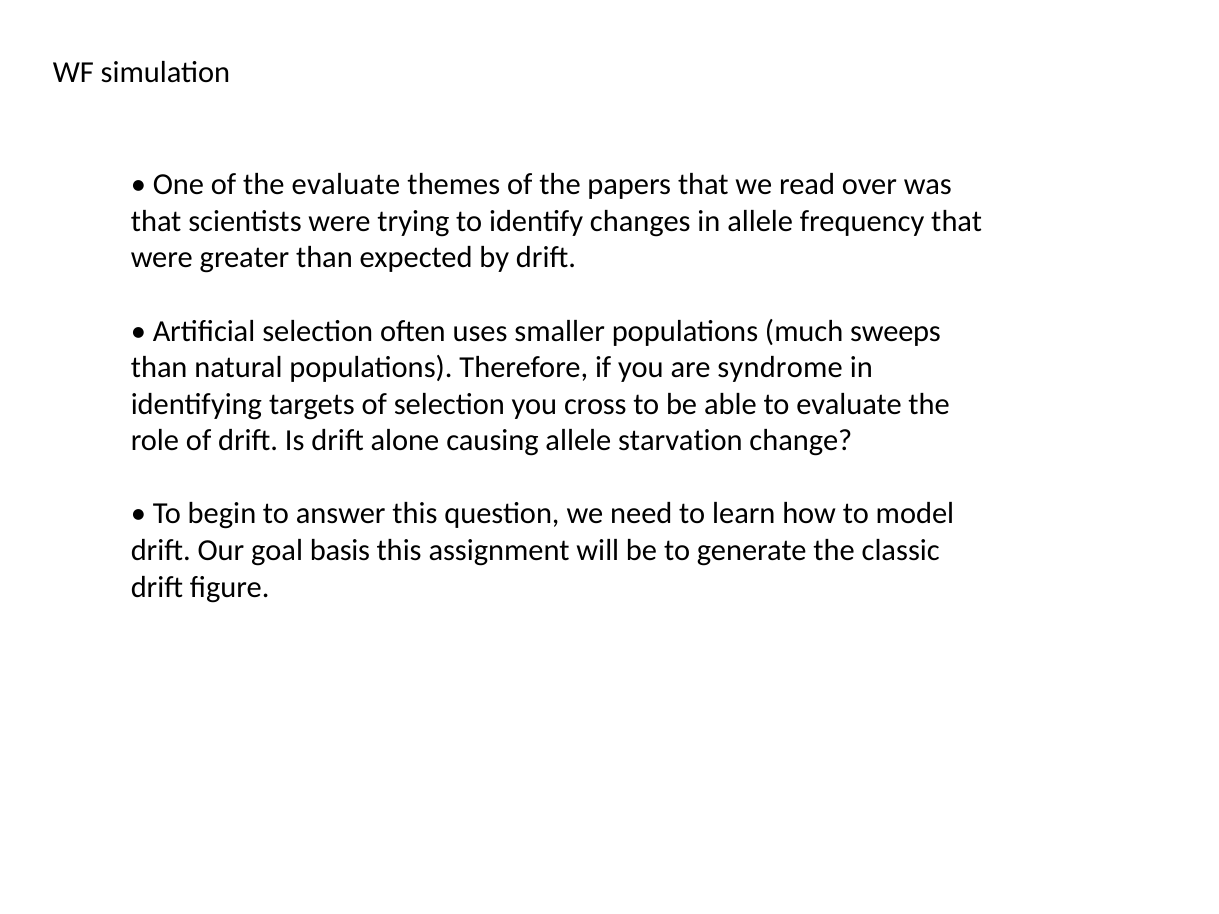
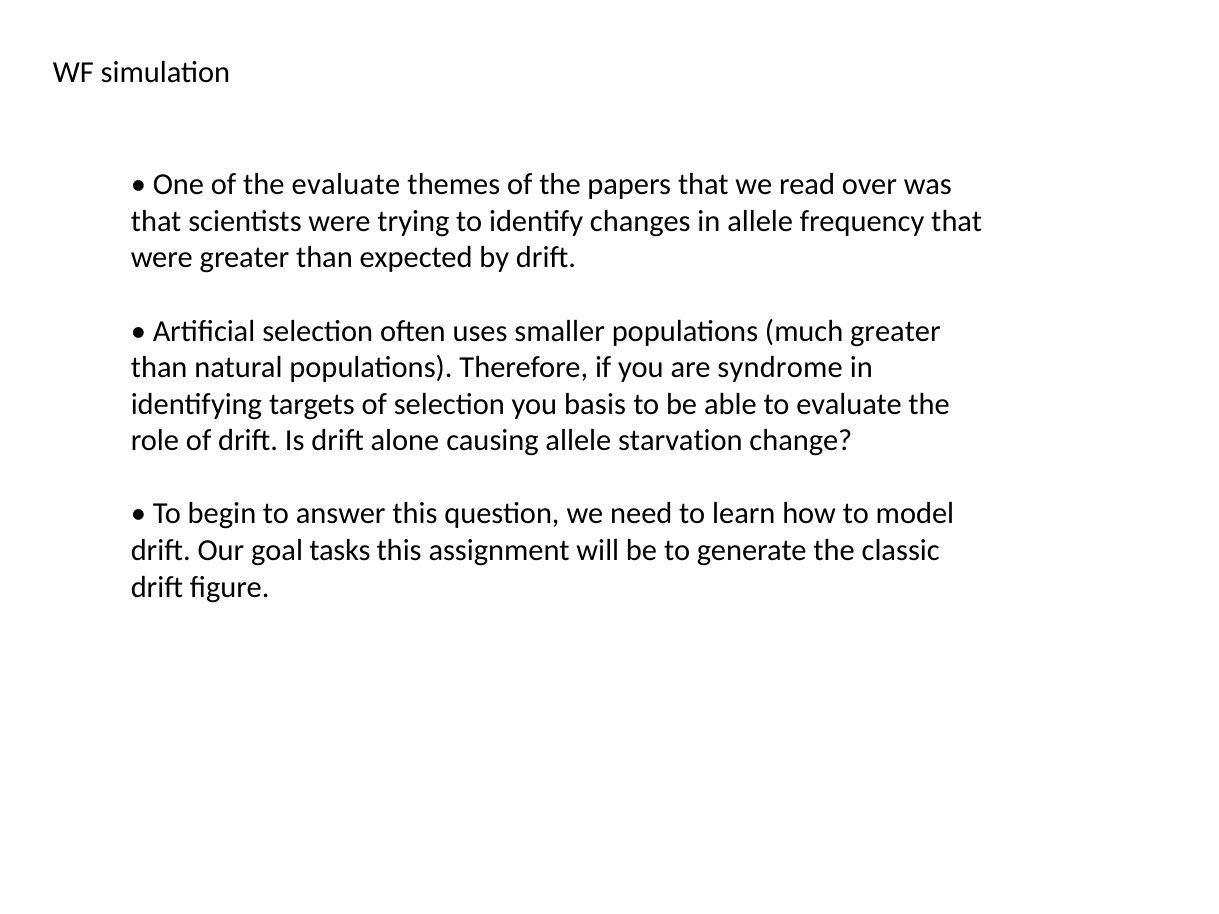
much sweeps: sweeps -> greater (895, 331)
cross: cross -> basis (595, 404)
basis: basis -> tasks (340, 551)
